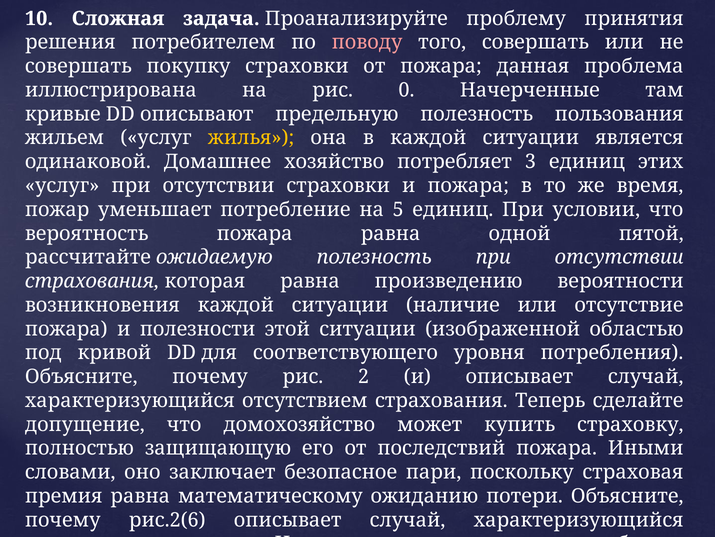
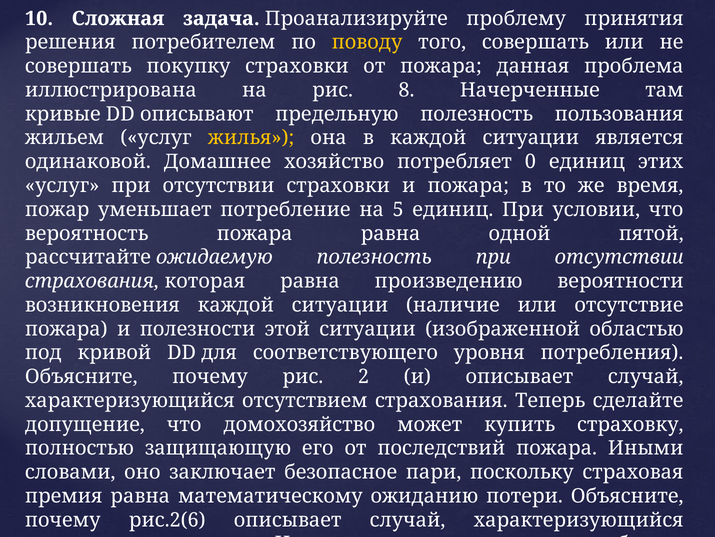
поводу colour: pink -> yellow (367, 42)
0: 0 -> 8 (406, 90)
3: 3 -> 0 (530, 162)
